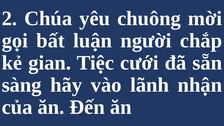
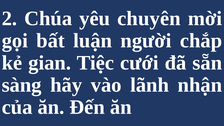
chuông: chuông -> chuyên (149, 19)
